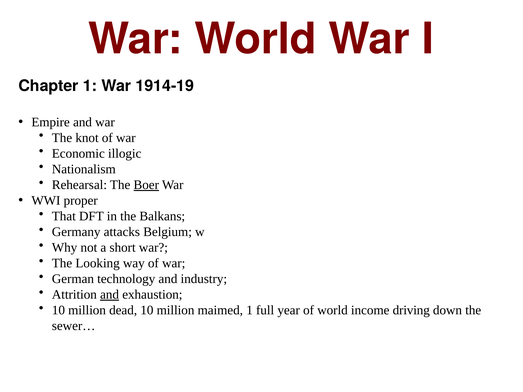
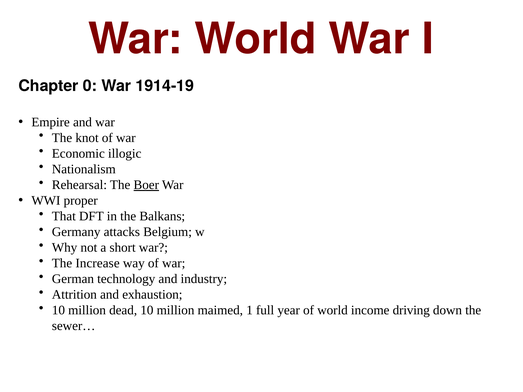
Chapter 1: 1 -> 0 (90, 86)
Looking: Looking -> Increase (98, 263)
and underline: present -> none (110, 295)
